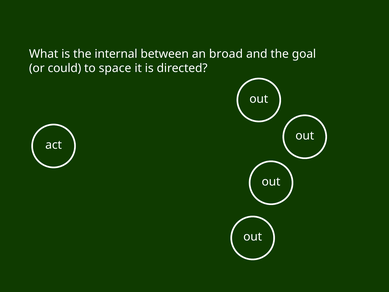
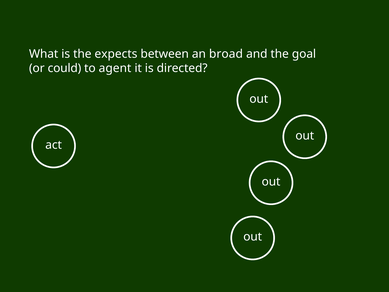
internal: internal -> expects (116, 54)
space: space -> agent (115, 68)
